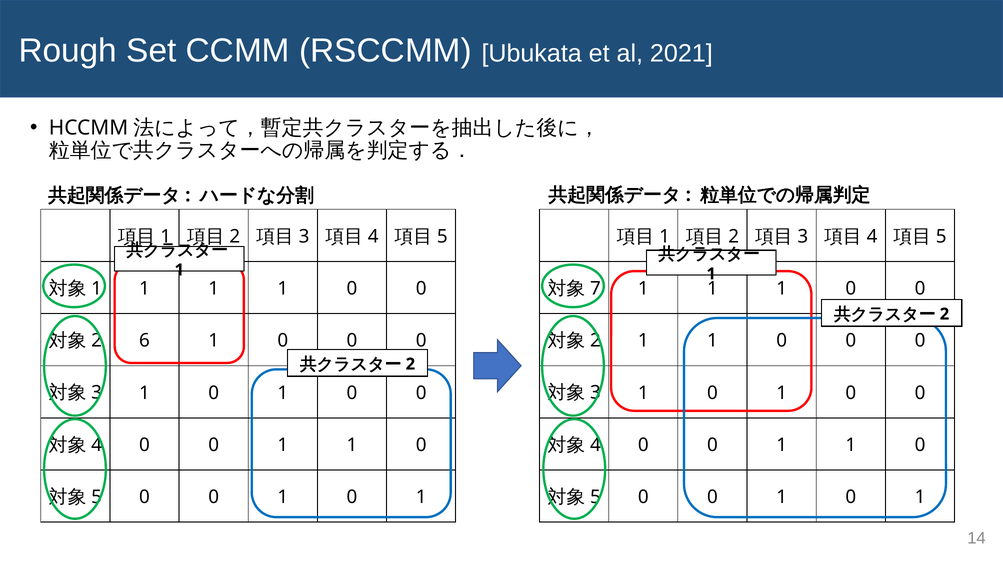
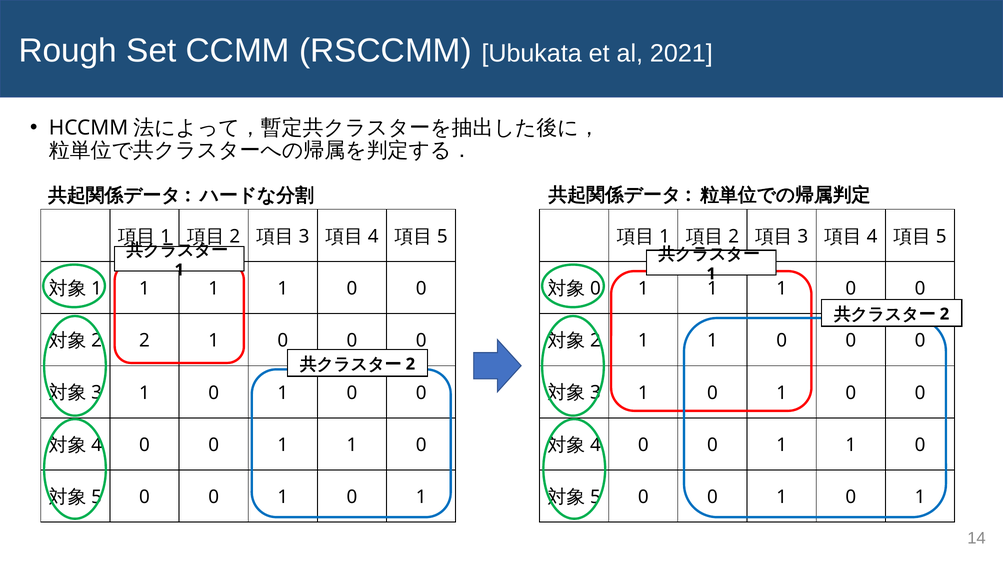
7: 7 -> 0 (595, 289)
6: 6 -> 2 (144, 341)
